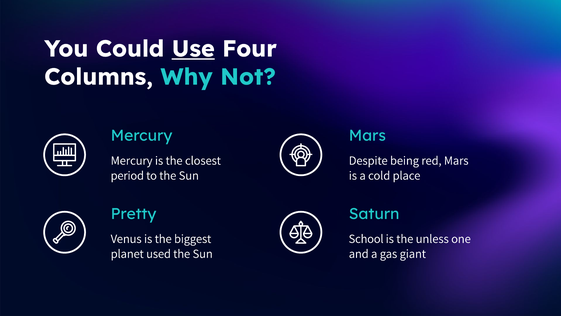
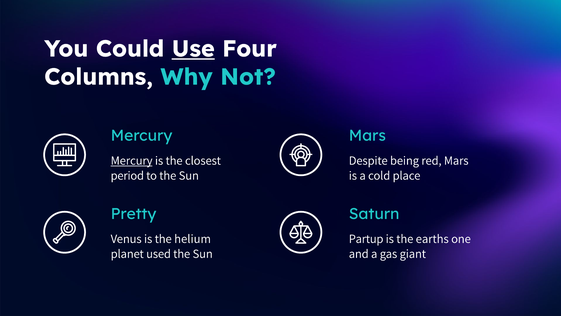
Mercury underline: none -> present (132, 160)
biggest: biggest -> helium (193, 238)
School: School -> Partup (366, 238)
unless: unless -> earths (432, 238)
